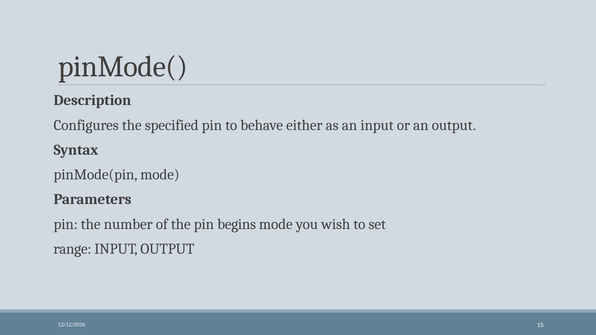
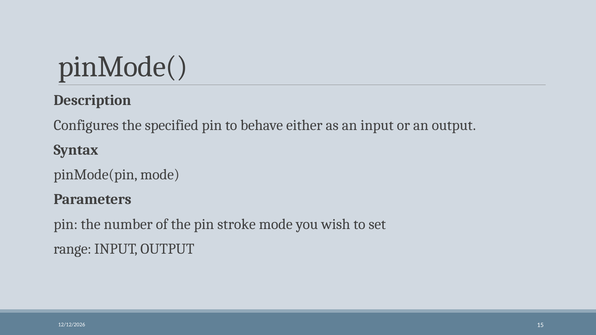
begins: begins -> stroke (237, 224)
